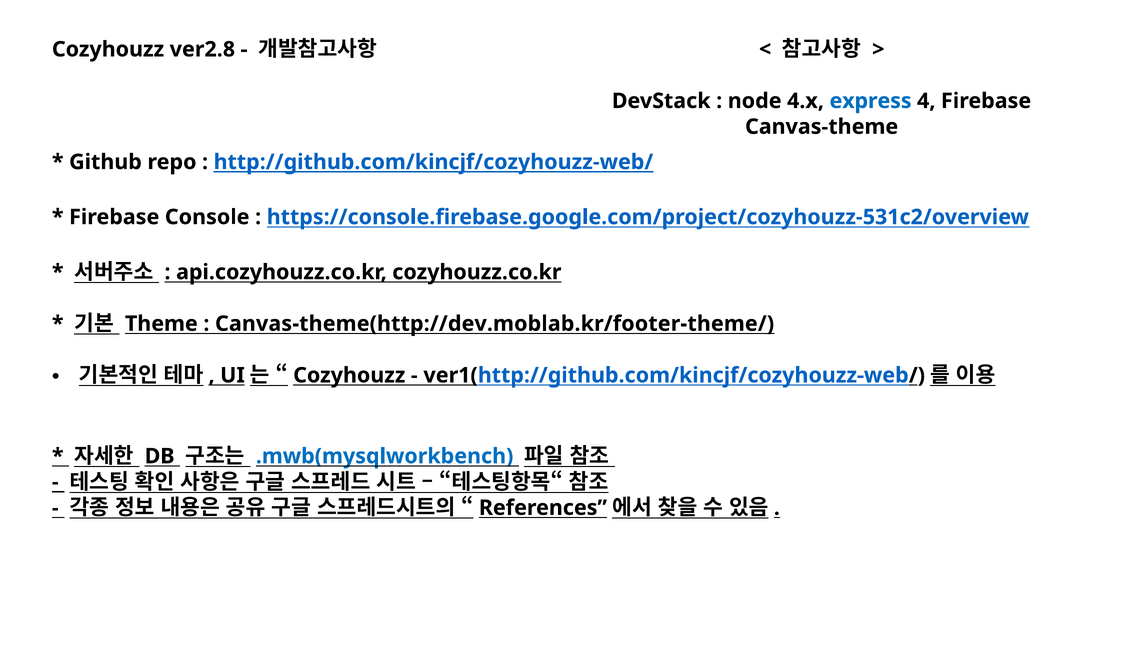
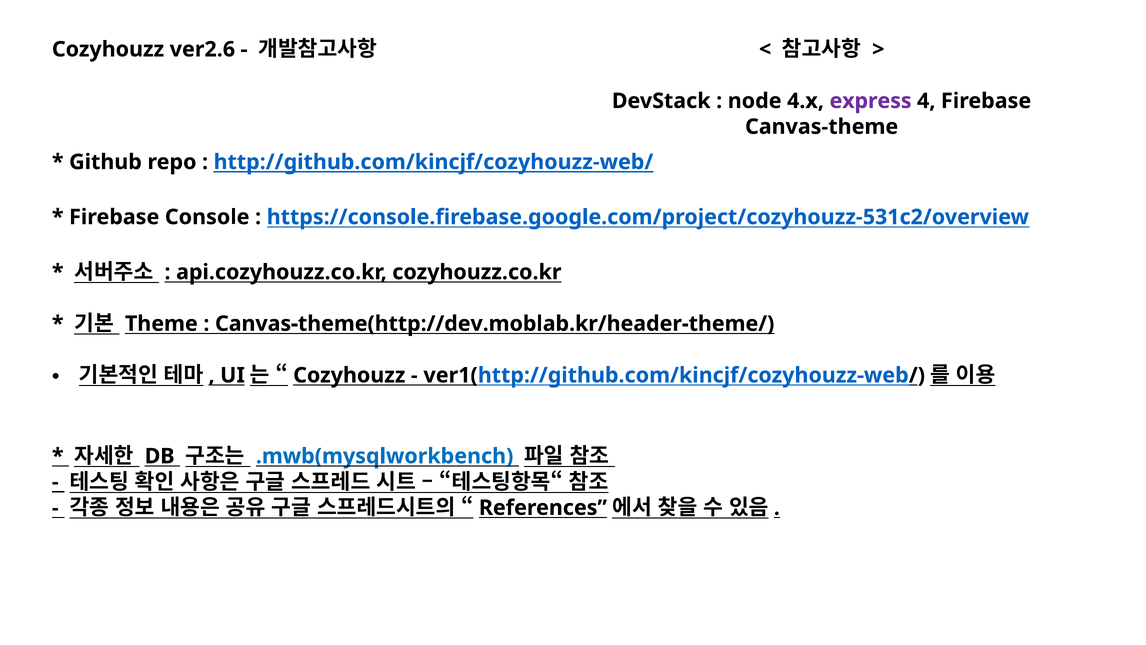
ver2.8: ver2.8 -> ver2.6 (202, 49)
express colour: blue -> purple (871, 101)
Canvas-theme(http://dev.moblab.kr/footer-theme/: Canvas-theme(http://dev.moblab.kr/footer-theme/ -> Canvas-theme(http://dev.moblab.kr/header-theme/ (495, 324)
